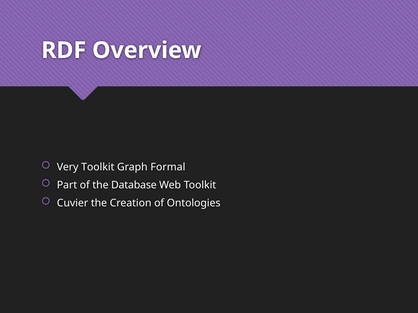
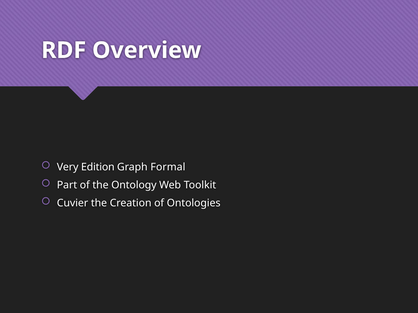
Very Toolkit: Toolkit -> Edition (98, 167)
Database: Database -> Ontology (134, 185)
